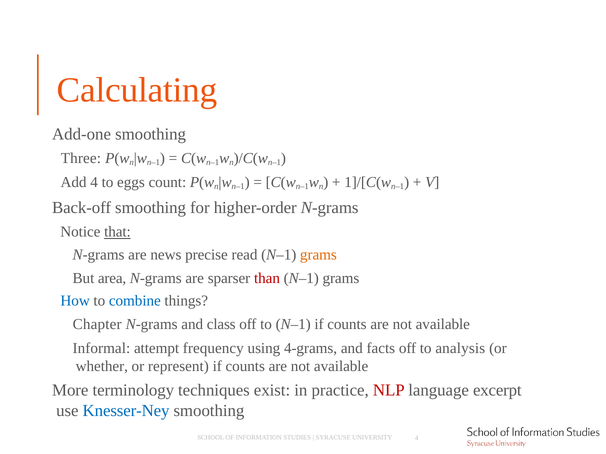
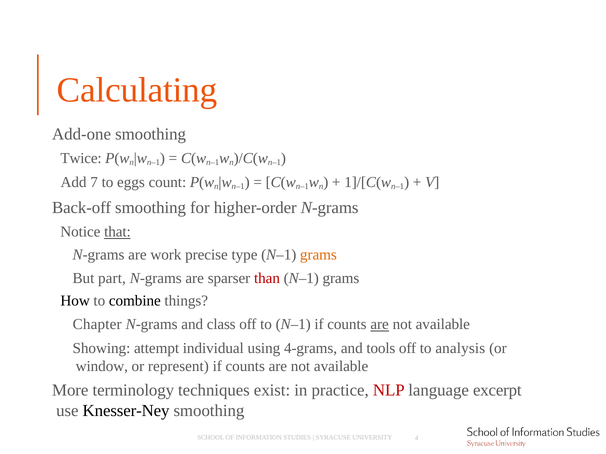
Three: Three -> Twice (81, 158)
Add 4: 4 -> 7 (94, 183)
news: news -> work (166, 255)
read: read -> type (244, 255)
area: area -> part (112, 278)
How colour: blue -> black (75, 301)
combine colour: blue -> black (135, 301)
are underline: none -> present (380, 325)
Informal: Informal -> Showing (101, 349)
frequency: frequency -> individual (213, 349)
facts: facts -> tools (381, 349)
whether: whether -> window (102, 367)
Knesser-Ney colour: blue -> black (126, 411)
